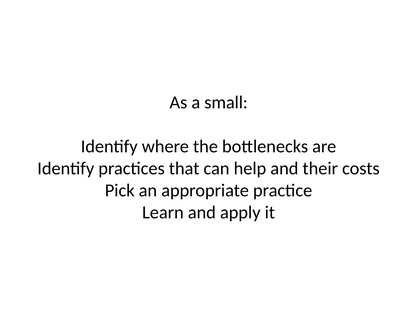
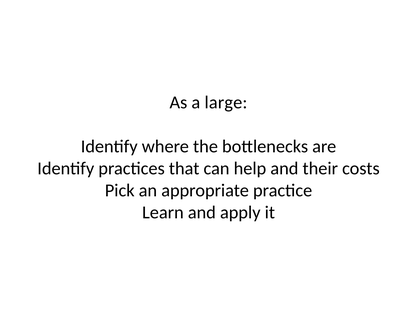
small: small -> large (226, 102)
